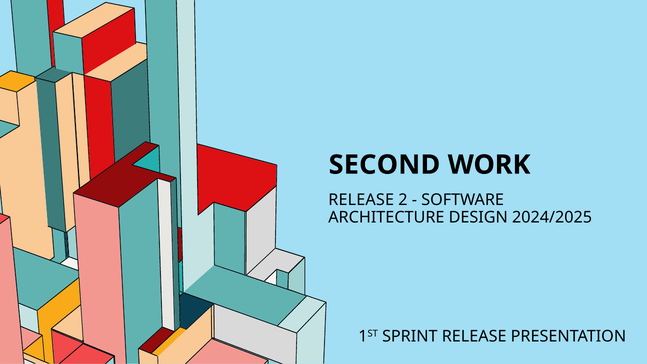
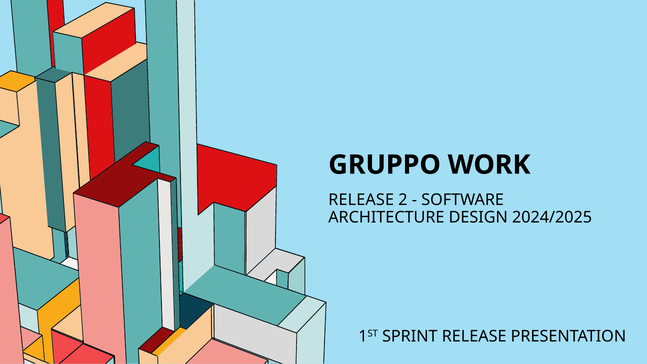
SECOND: SECOND -> GRUPPO (385, 165)
